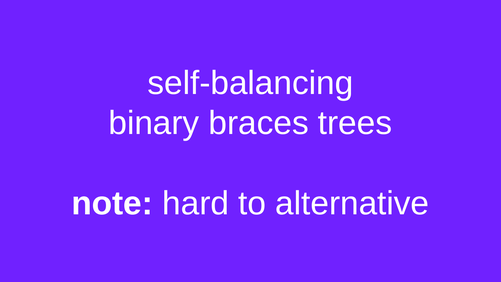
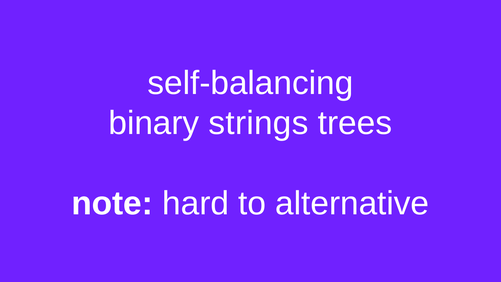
braces: braces -> strings (259, 123)
